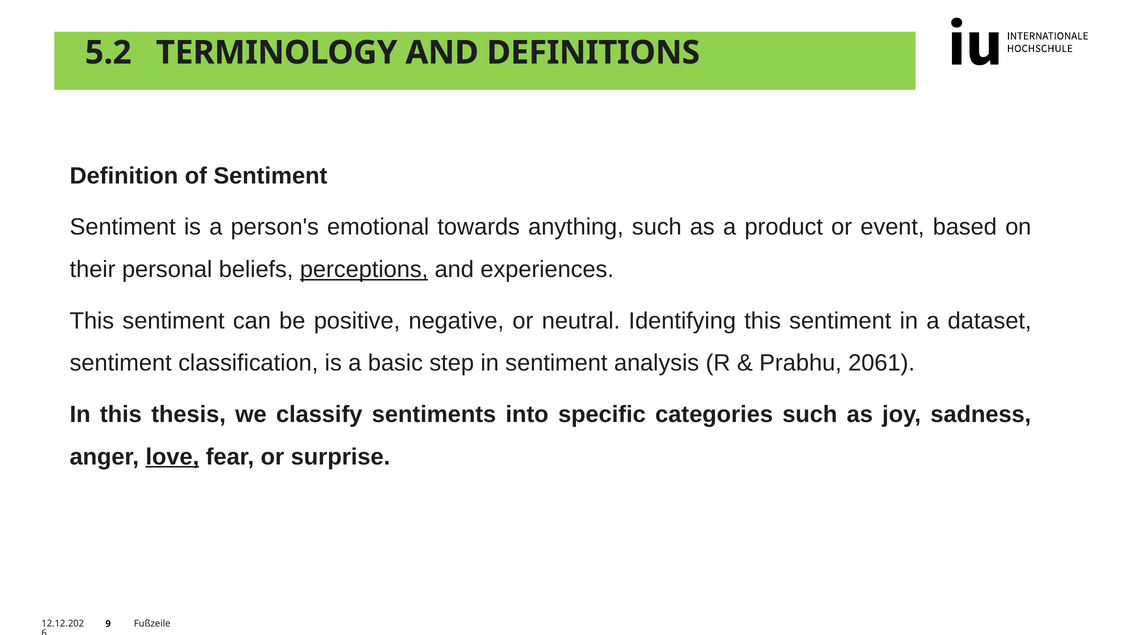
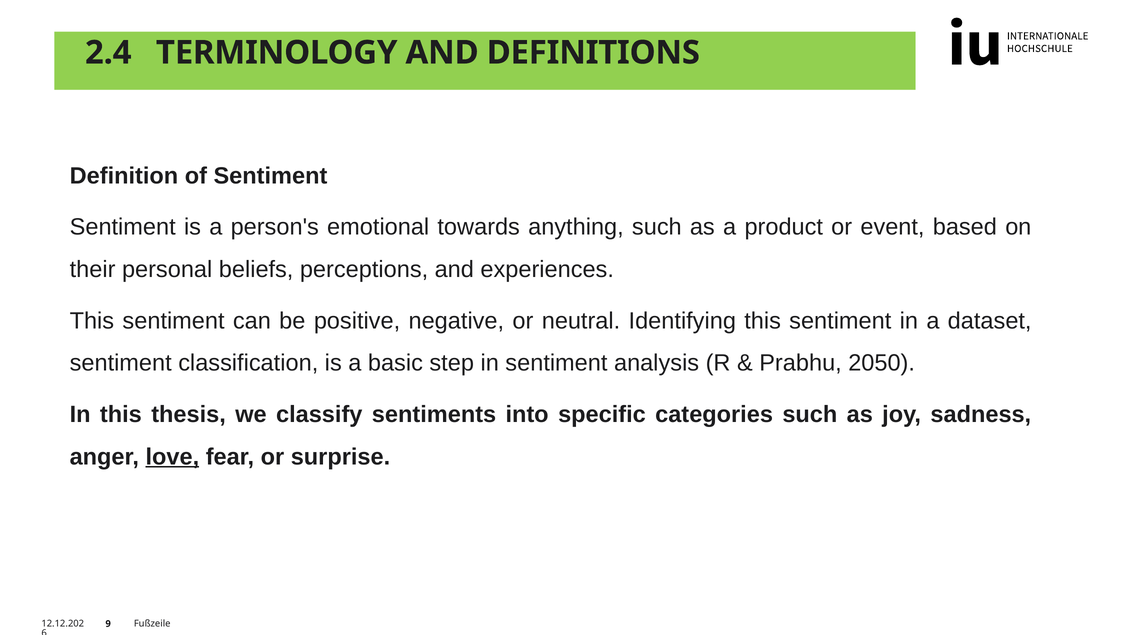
5.2: 5.2 -> 2.4 (108, 53)
perceptions underline: present -> none (364, 269)
2061: 2061 -> 2050 (882, 363)
